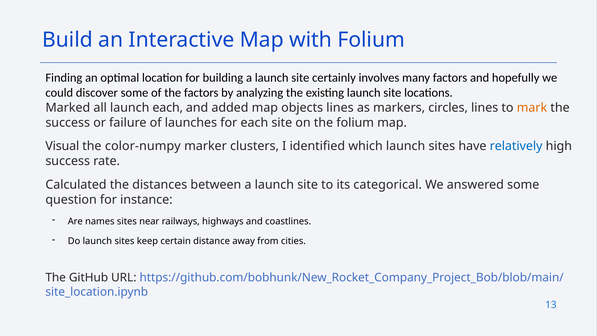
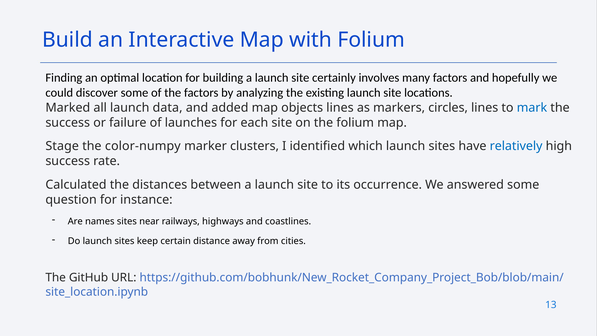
launch each: each -> data (168, 108)
mark colour: orange -> blue (532, 108)
Visual: Visual -> Stage (62, 146)
categorical: categorical -> occurrence (388, 185)
